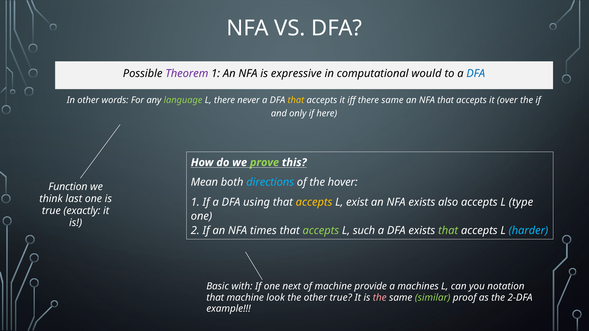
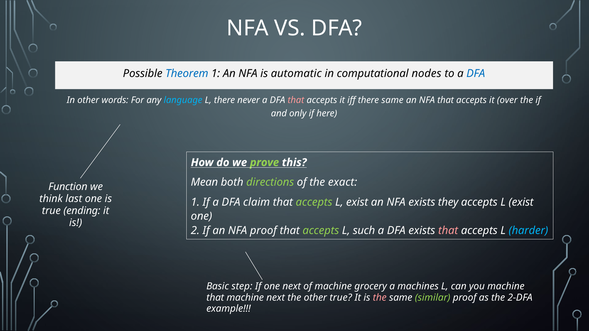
Theorem colour: purple -> blue (187, 74)
expressive: expressive -> automatic (296, 74)
would: would -> nodes (427, 74)
language colour: light green -> light blue (183, 100)
that colour: yellow -> pink (296, 100)
directions colour: light blue -> light green (270, 182)
hover: hover -> exact (343, 182)
using: using -> claim (257, 202)
accepts colour: yellow -> light green (314, 202)
also: also -> they (448, 202)
type: type -> exist (521, 202)
exactly: exactly -> ending (82, 211)
NFA times: times -> proof (263, 231)
that colour: light green -> pink (448, 231)
with: with -> step (242, 286)
provide: provide -> grocery (371, 286)
you notation: notation -> machine (506, 286)
machine look: look -> next (276, 298)
